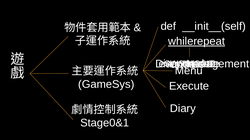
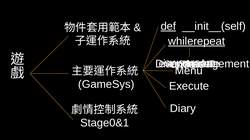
def underline: none -> present (168, 26)
